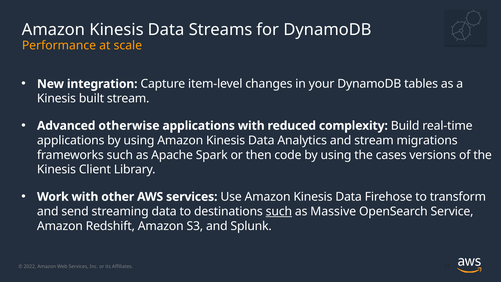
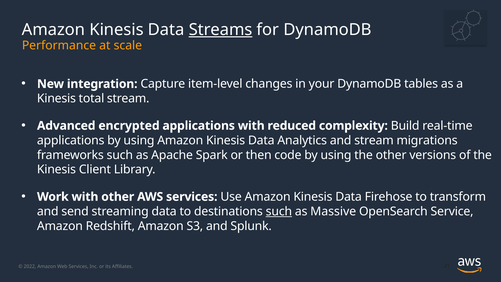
Streams underline: none -> present (221, 30)
built: built -> total (91, 98)
otherwise: otherwise -> encrypted (129, 126)
the cases: cases -> other (391, 155)
